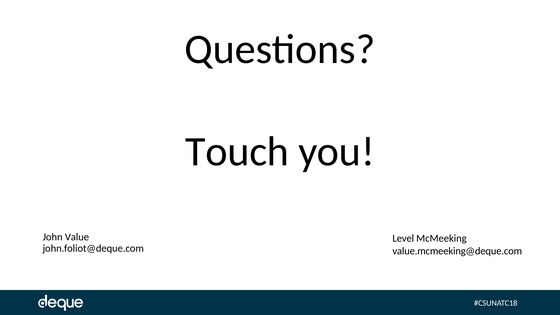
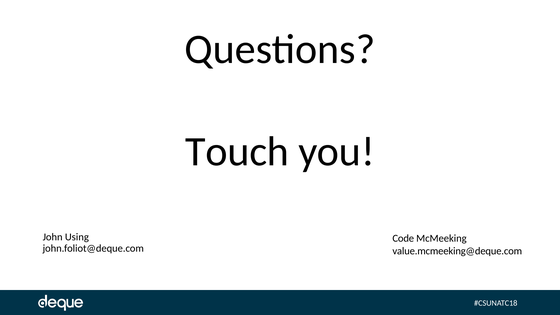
Value: Value -> Using (77, 237)
Level: Level -> Code (403, 239)
